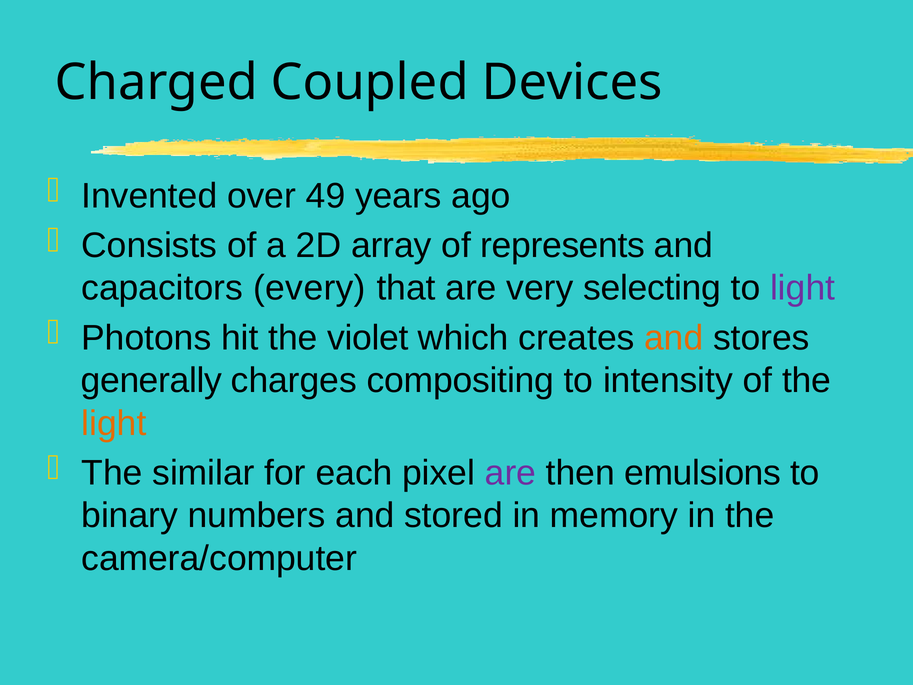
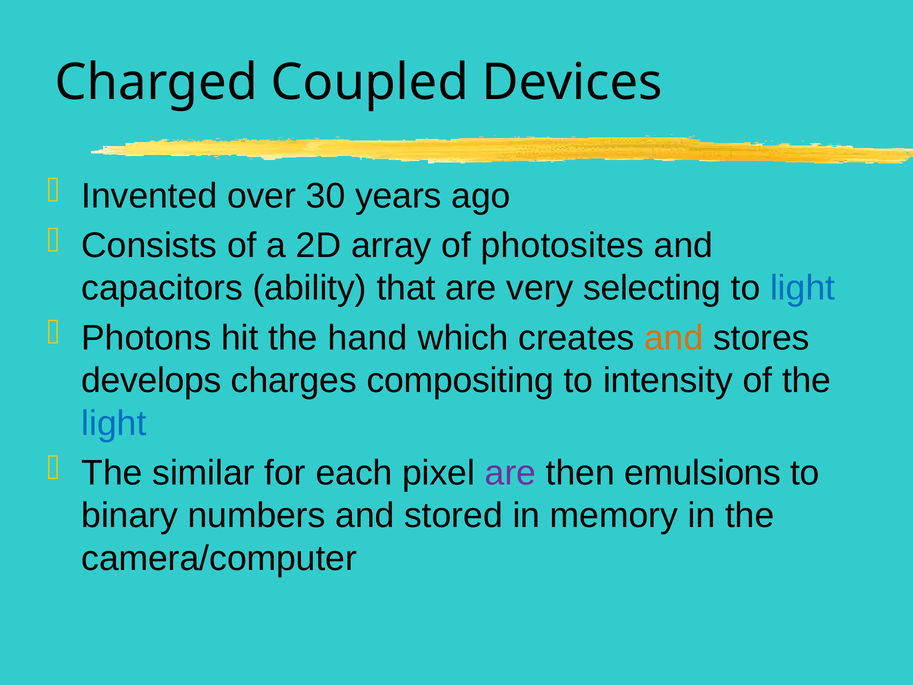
49: 49 -> 30 (326, 196)
represents: represents -> photosites (562, 246)
every: every -> ability (310, 288)
light colour: purple -> blue (803, 288)
violet: violet -> hand (368, 338)
generally: generally -> develops (151, 381)
light colour: orange -> blue (114, 423)
